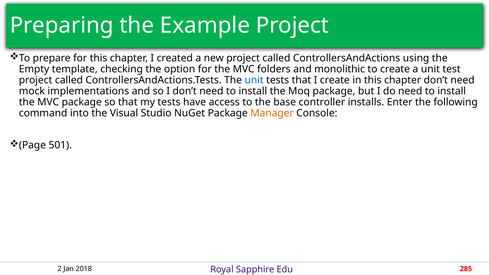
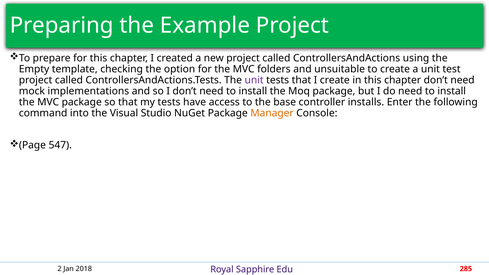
monolithic: monolithic -> unsuitable (340, 69)
unit colour: blue -> purple (254, 80)
501: 501 -> 547 (60, 145)
